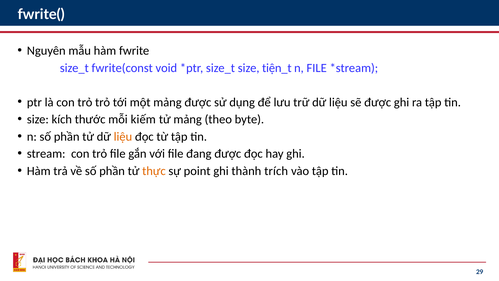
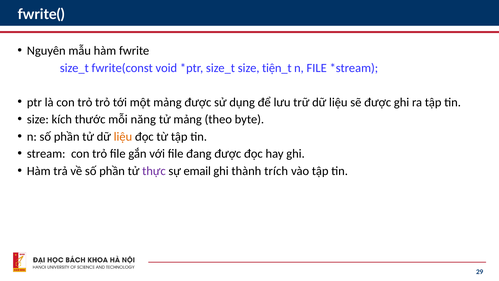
kiếm: kiếm -> năng (143, 119)
thực colour: orange -> purple (154, 171)
point: point -> email (197, 171)
